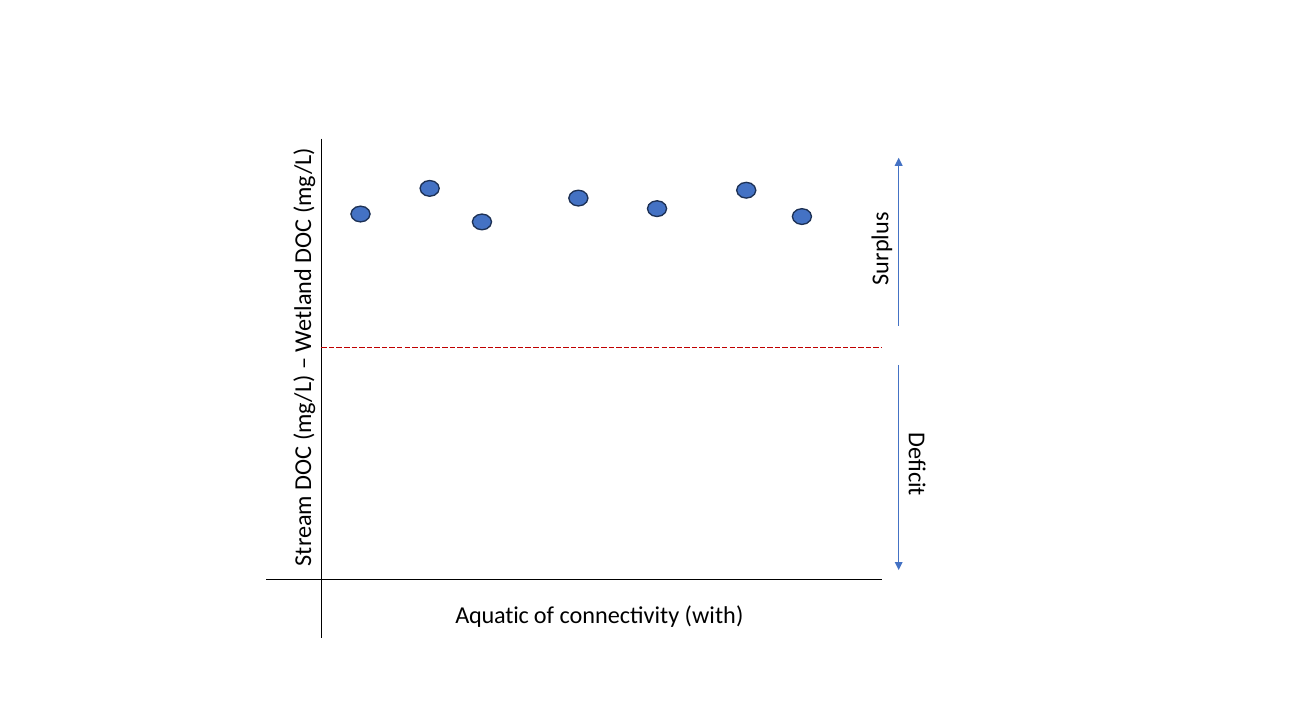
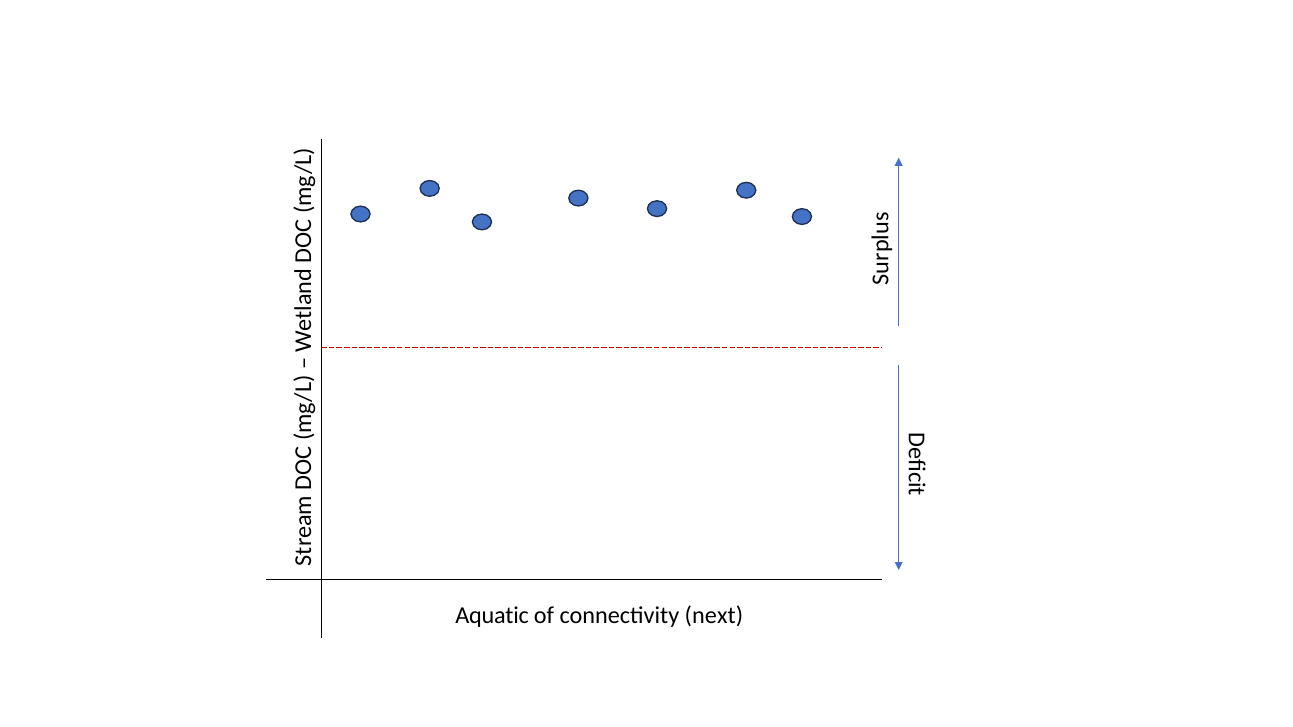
with: with -> next (714, 616)
